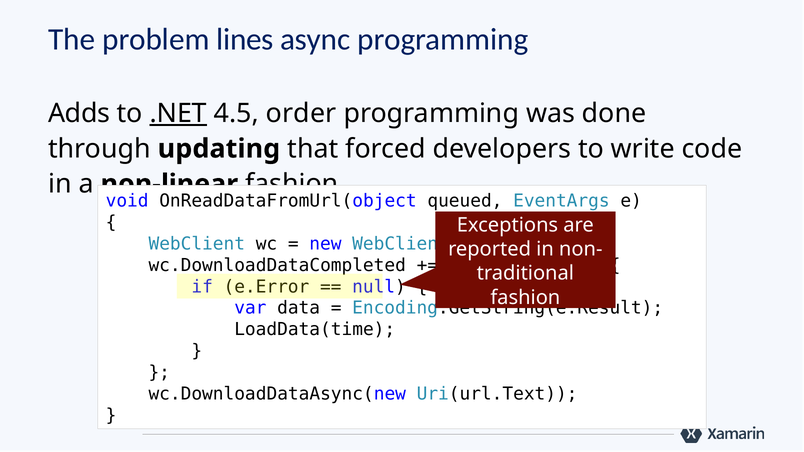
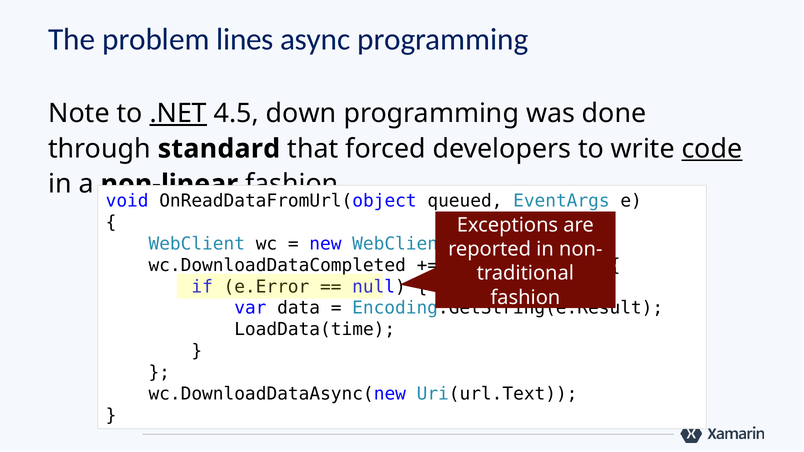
Adds: Adds -> Note (79, 113)
order: order -> down (301, 113)
updating: updating -> standard (219, 149)
code underline: none -> present (712, 149)
